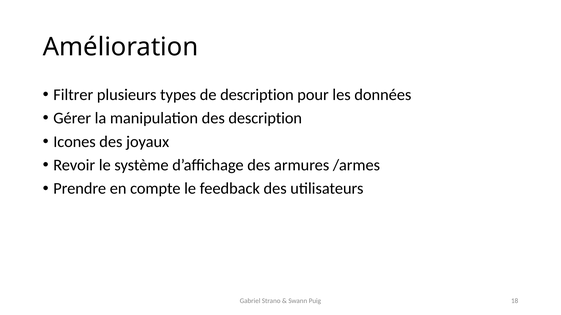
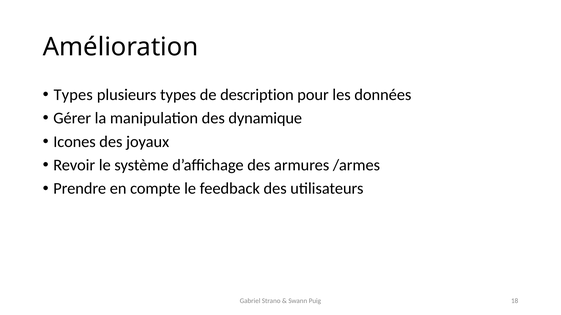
Filtrer: Filtrer -> Types (73, 95)
des description: description -> dynamique (265, 118)
